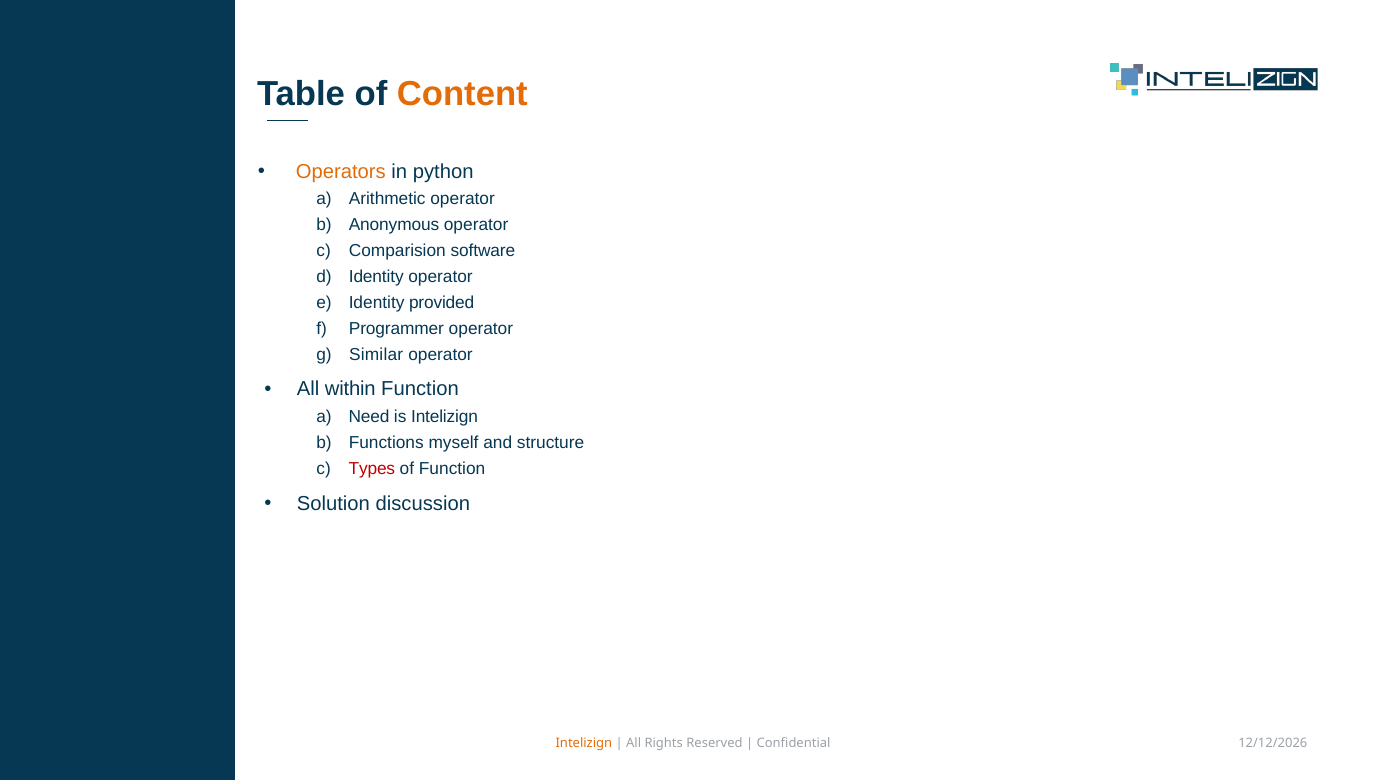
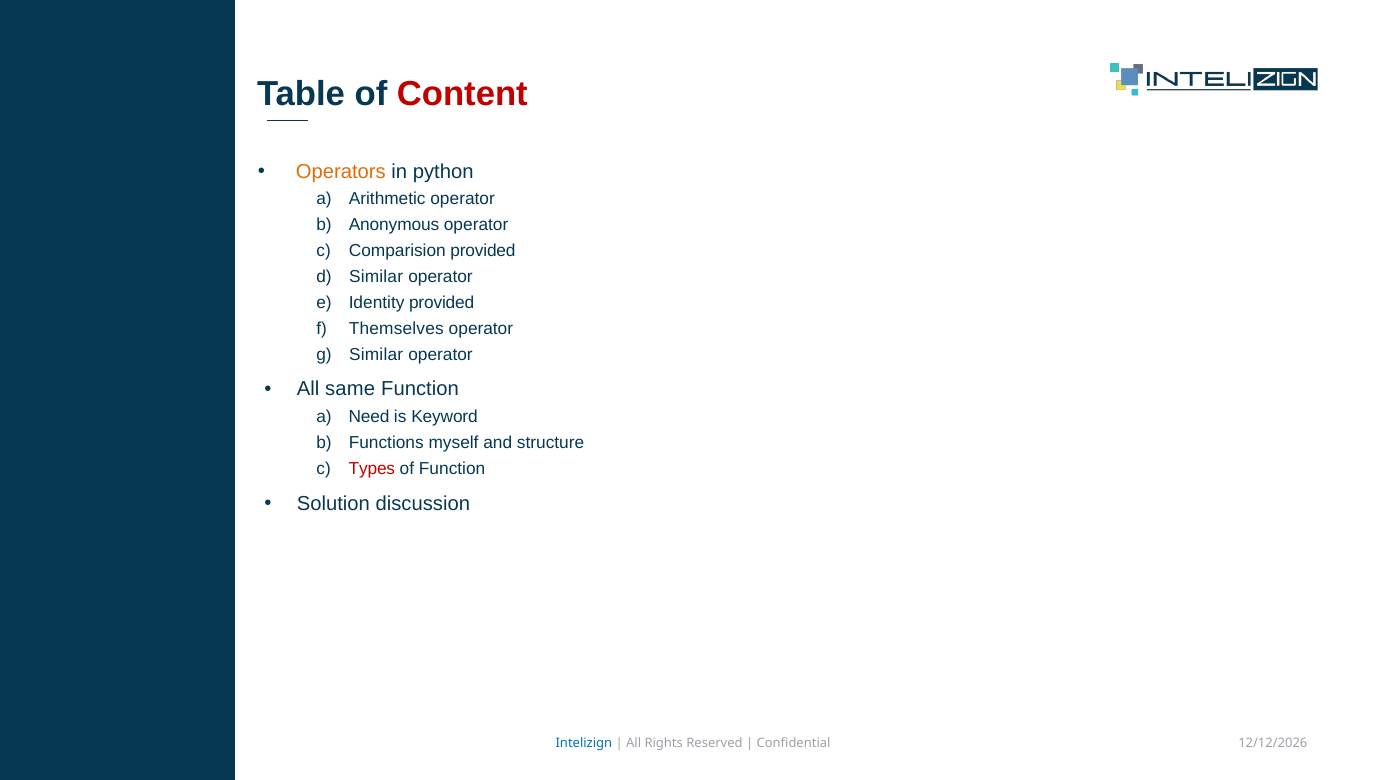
Content colour: orange -> red (462, 94)
Comparision software: software -> provided (483, 251)
Identity: Identity -> Similar (376, 277)
Programmer: Programmer -> Themselves (396, 328)
within: within -> same (350, 389)
is Intelizign: Intelizign -> Keyword (444, 417)
Intelizign colour: orange -> blue (584, 743)
